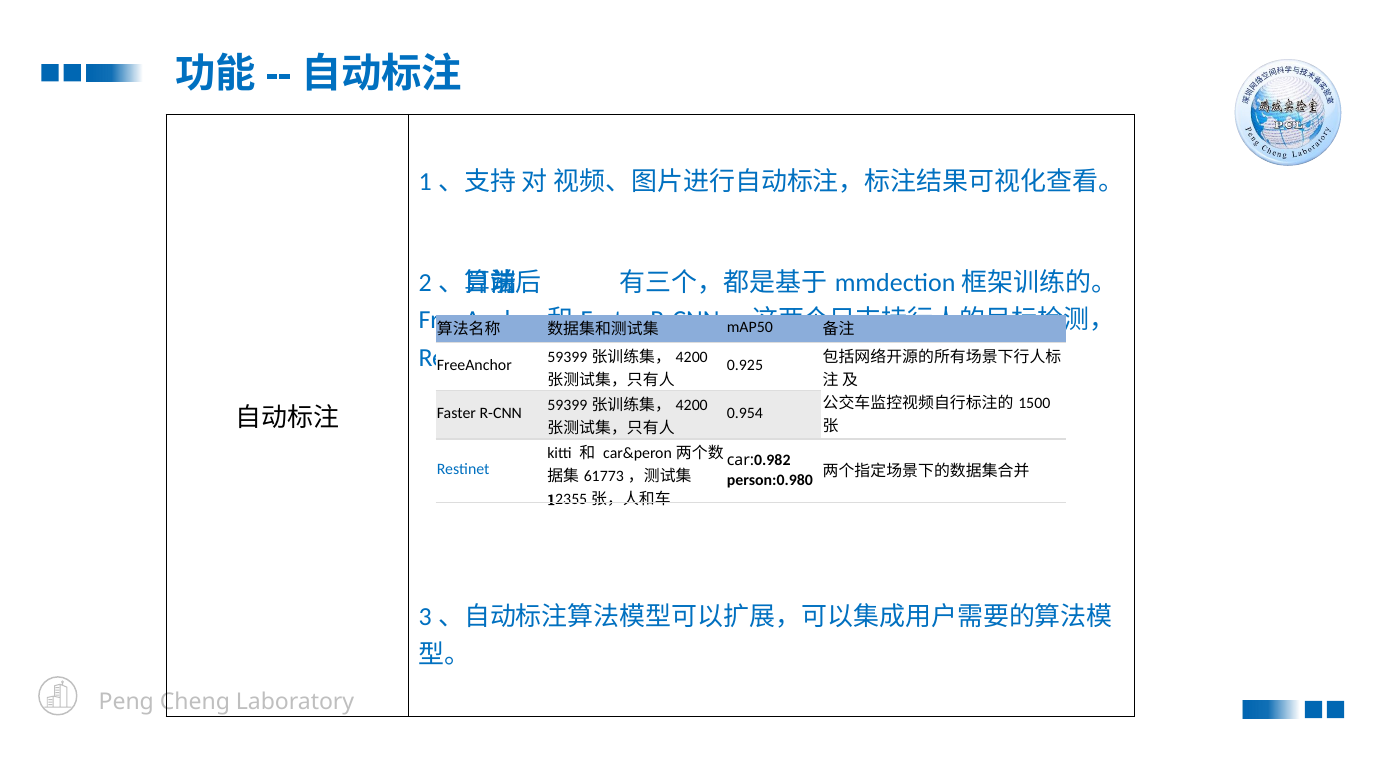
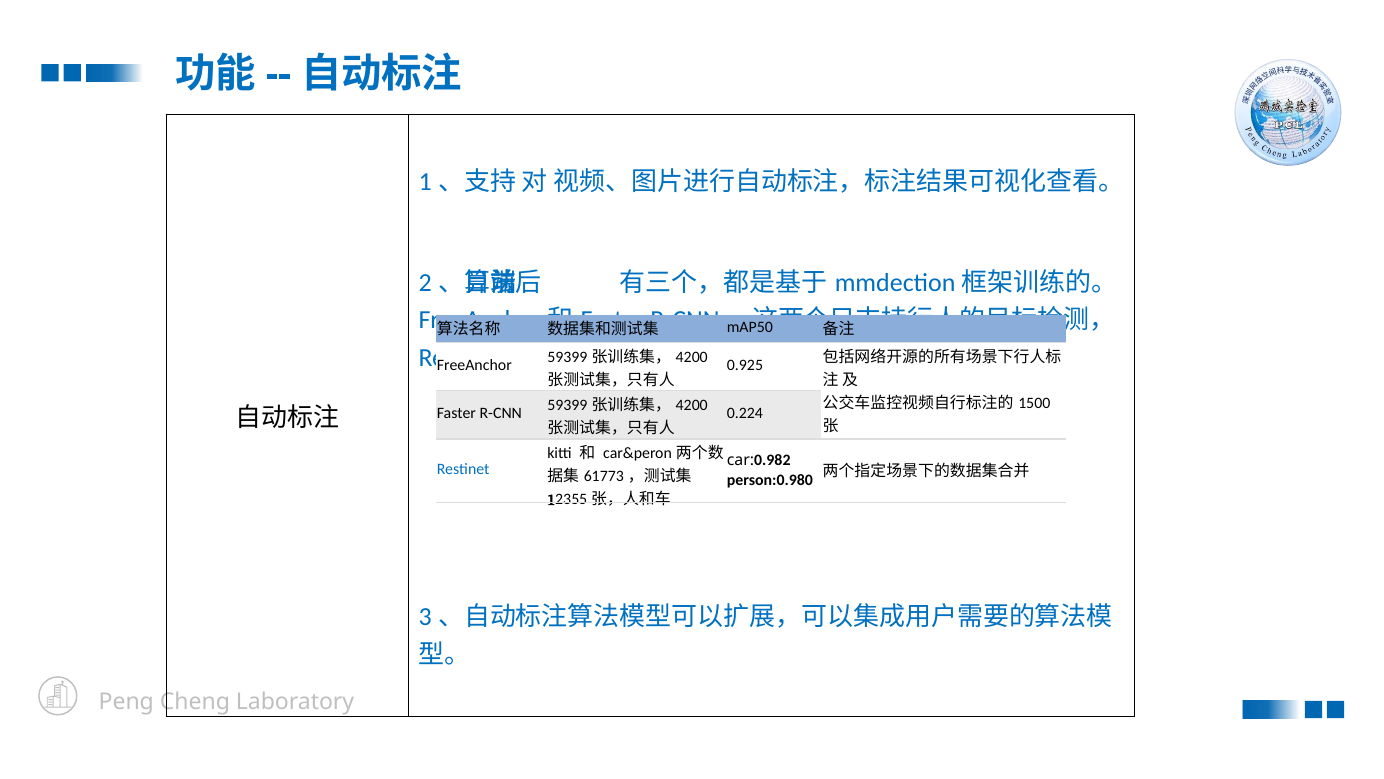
0.954: 0.954 -> 0.224 (745, 413)
